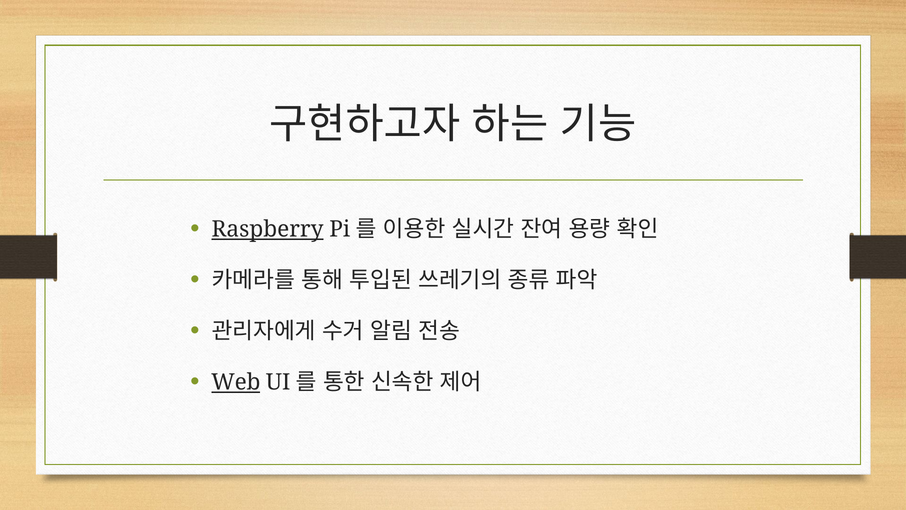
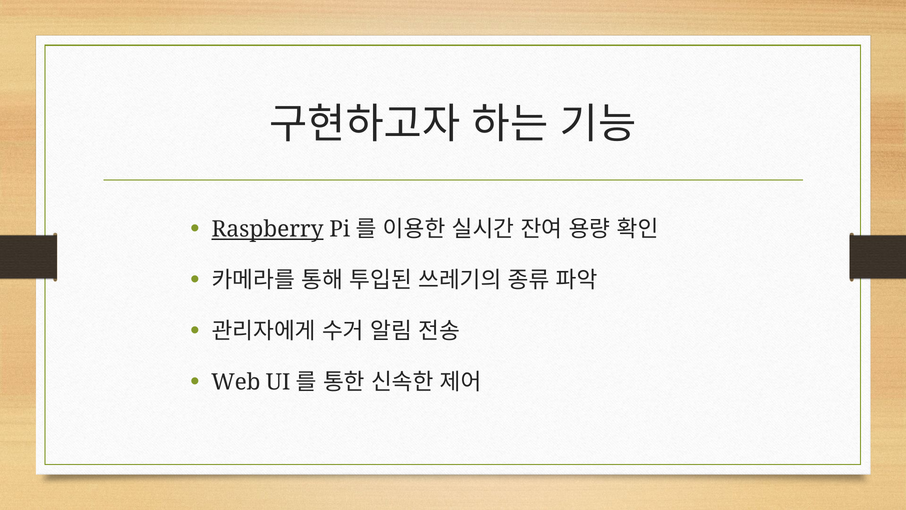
Web underline: present -> none (236, 382)
